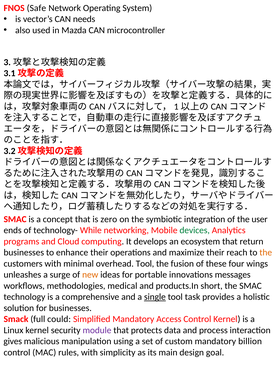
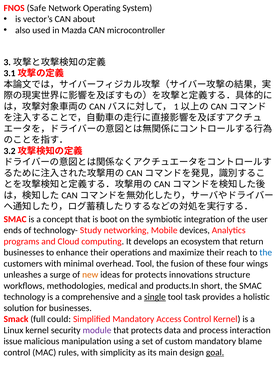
needs: needs -> about (84, 19)
zero: zero -> boot (109, 220)
While: While -> Study (91, 231)
devices colour: green -> black (195, 231)
the colour: orange -> blue (266, 253)
for portable: portable -> protects (151, 275)
messages: messages -> structure (233, 275)
gives: gives -> issue (13, 342)
billion: billion -> blame (250, 342)
goal underline: none -> present (215, 353)
